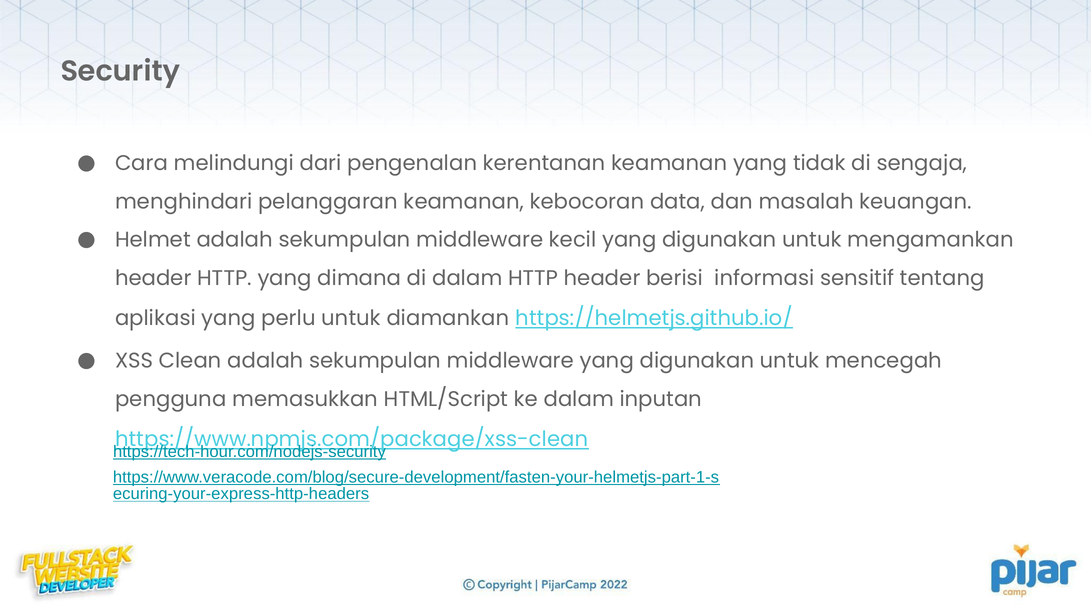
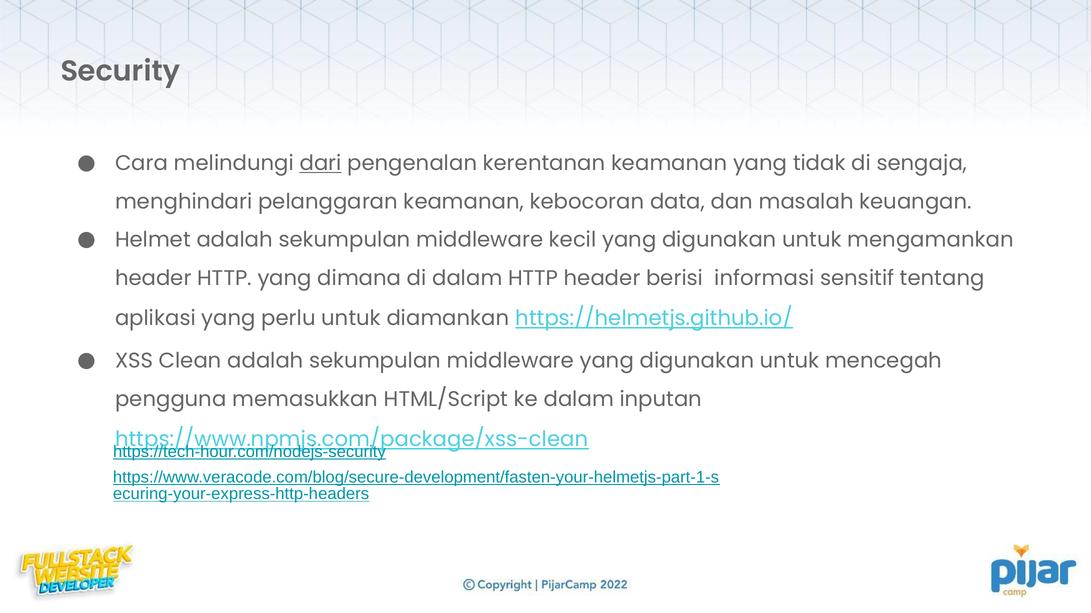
dari underline: none -> present (321, 164)
